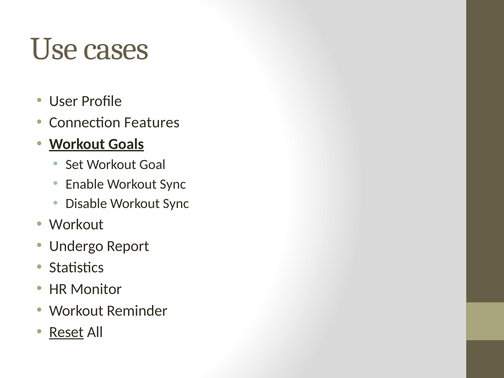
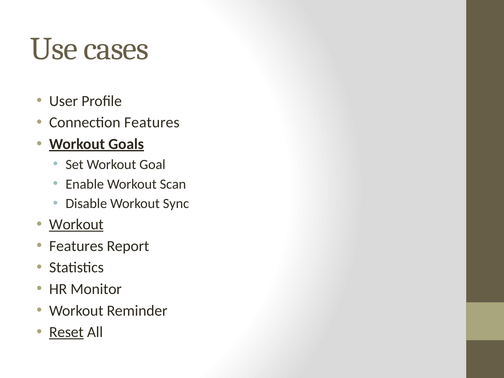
Enable Workout Sync: Sync -> Scan (173, 184)
Workout underline: none -> present (76, 224)
Undergo: Undergo -> Features (76, 246)
